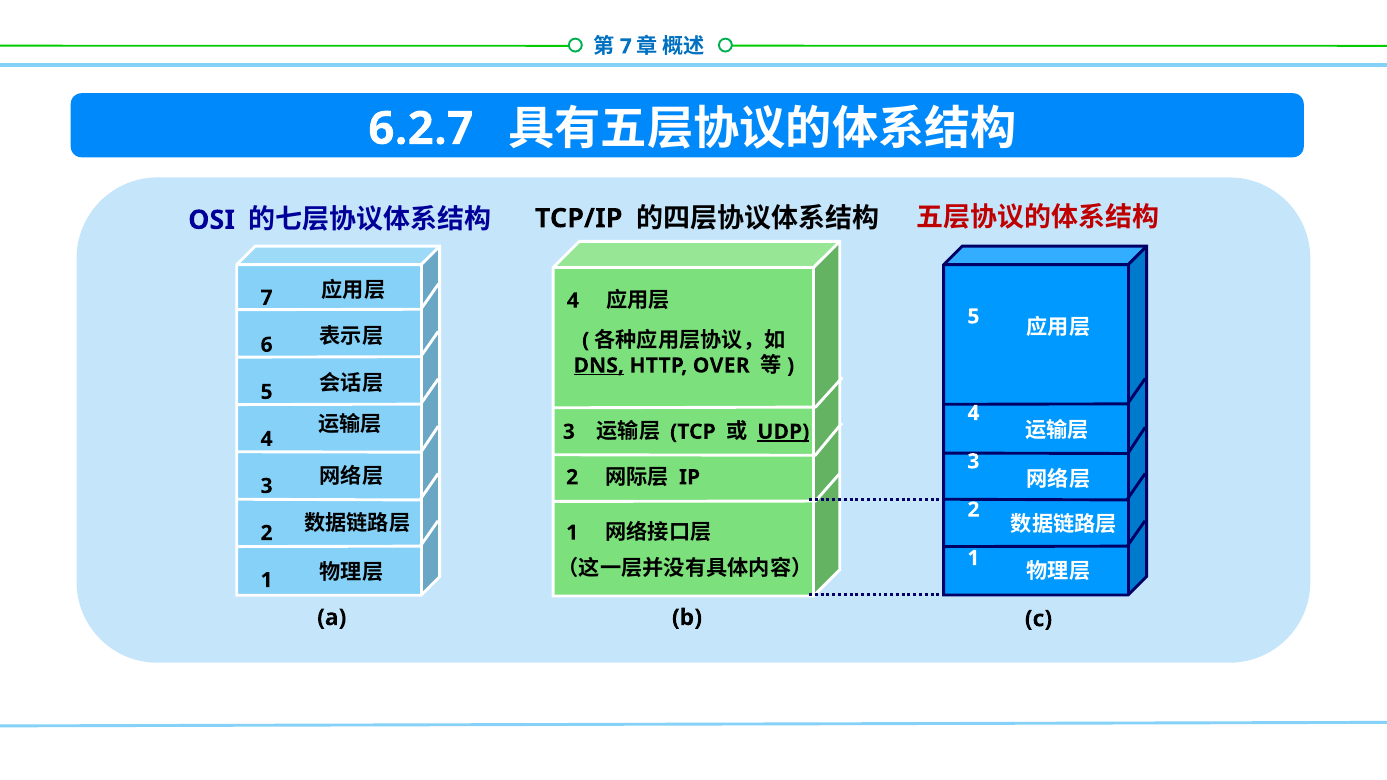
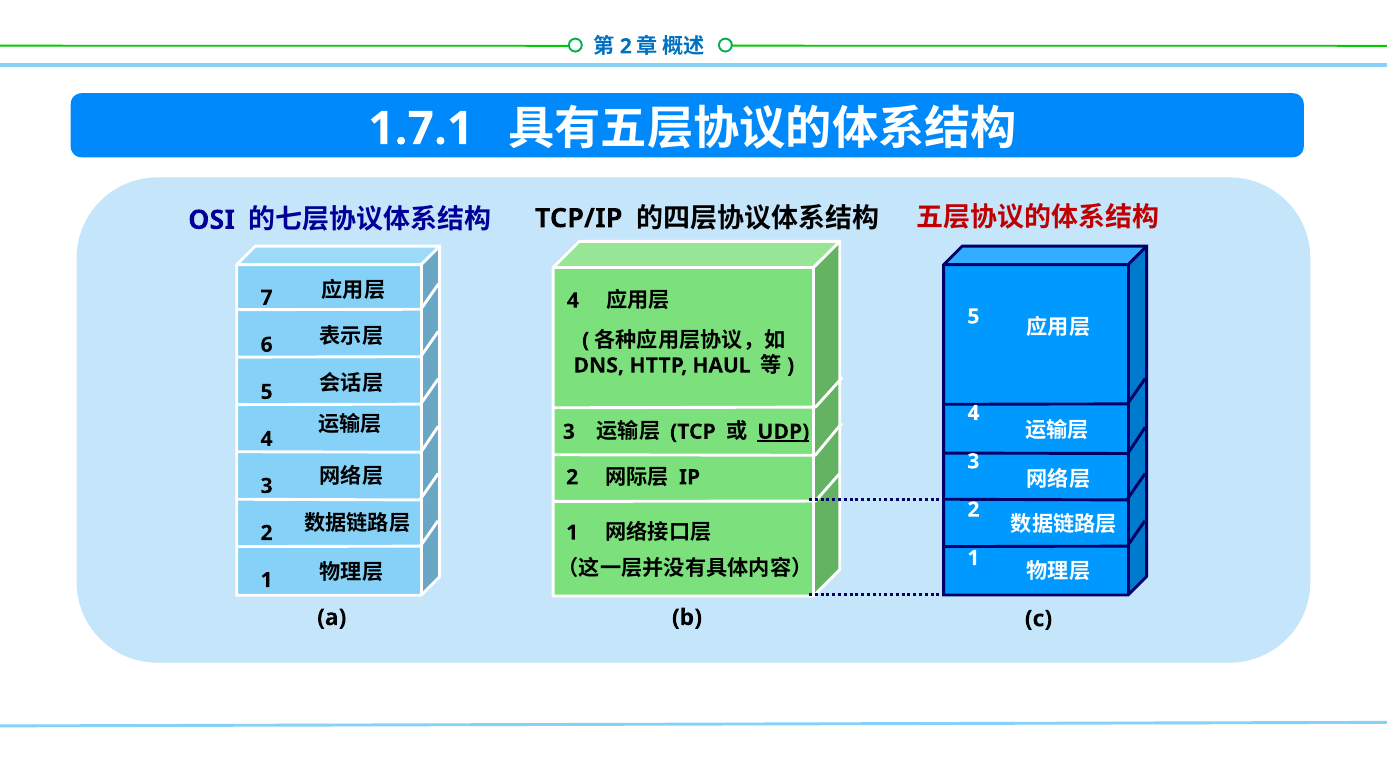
7: 7 -> 2 (626, 46)
6.2.7: 6.2.7 -> 1.7.1 (421, 129)
DNS underline: present -> none (599, 366)
OVER: OVER -> HAUL (721, 366)
